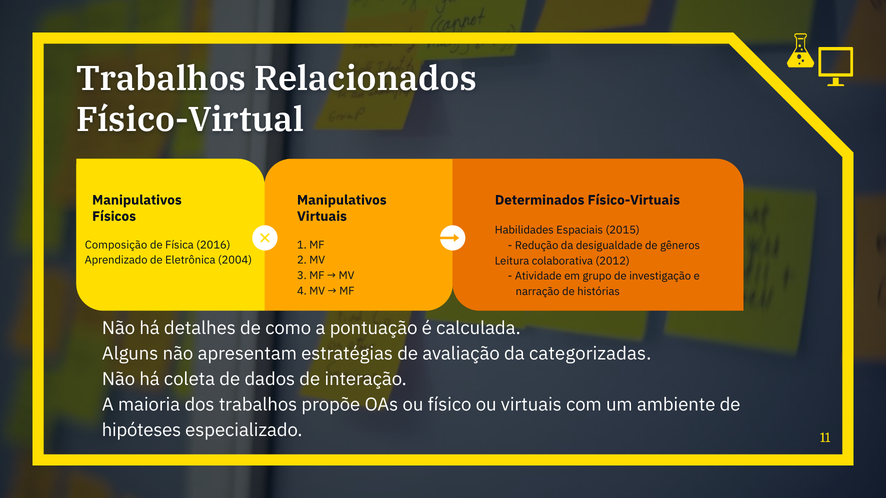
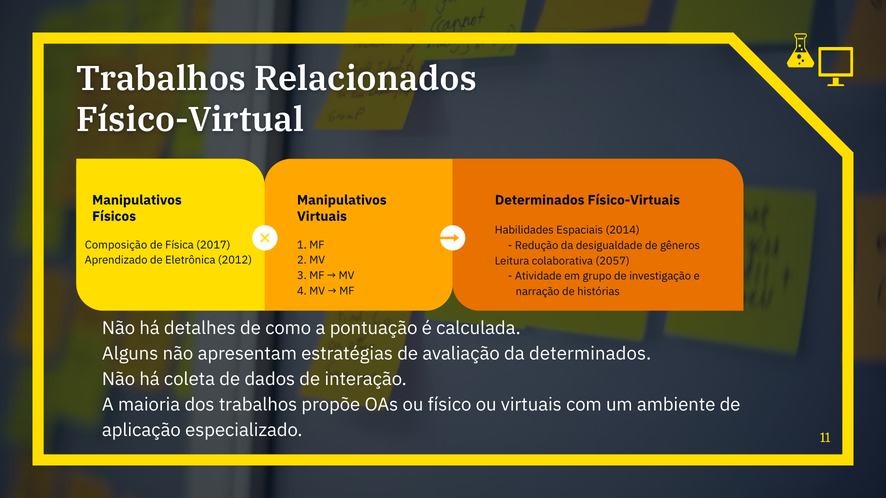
2015: 2015 -> 2014 (623, 230)
2016: 2016 -> 2017 (213, 245)
2004: 2004 -> 2012 (235, 261)
2012: 2012 -> 2057 (613, 261)
da categorizadas: categorizadas -> determinados (590, 354)
hipóteses: hipóteses -> aplicação (141, 430)
